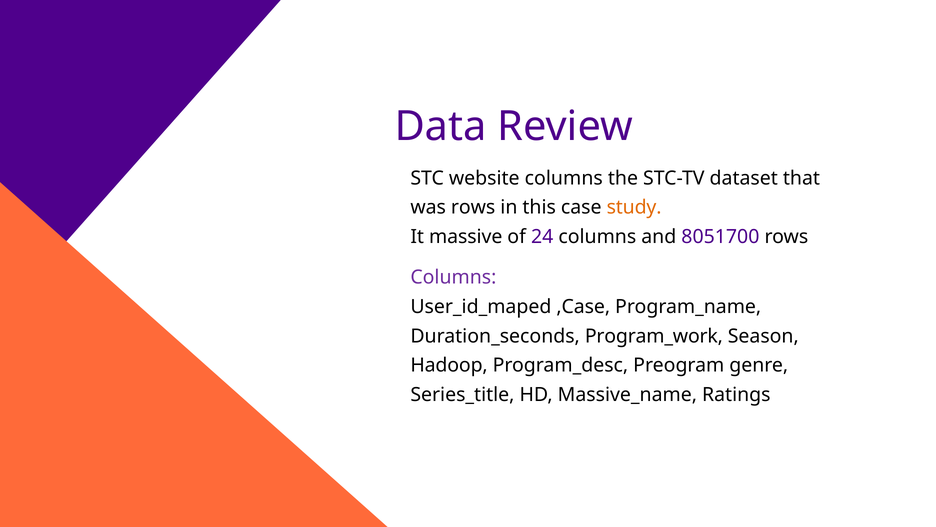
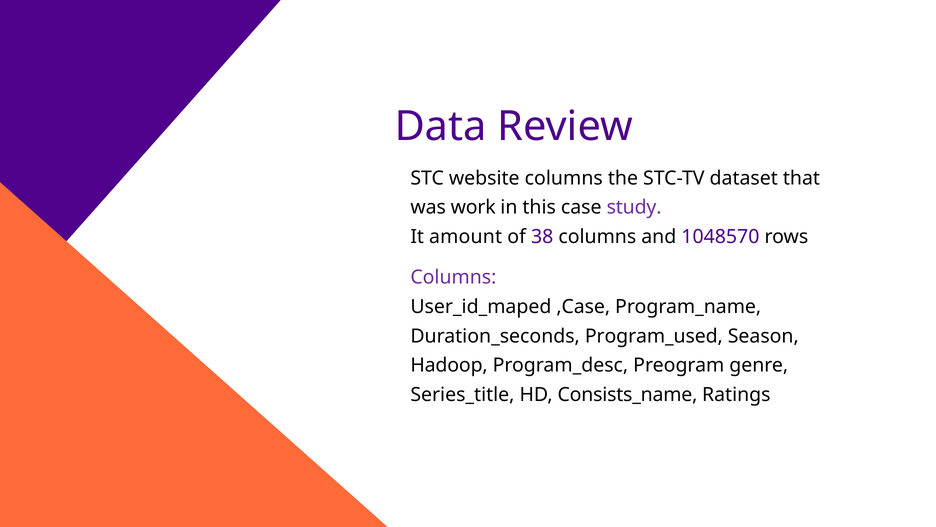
was rows: rows -> work (473, 207)
study colour: orange -> purple (634, 207)
massive: massive -> amount (466, 237)
24: 24 -> 38 (542, 237)
8051700: 8051700 -> 1048570 (720, 237)
Program_work: Program_work -> Program_used (654, 336)
Massive_name: Massive_name -> Consists_name (627, 394)
